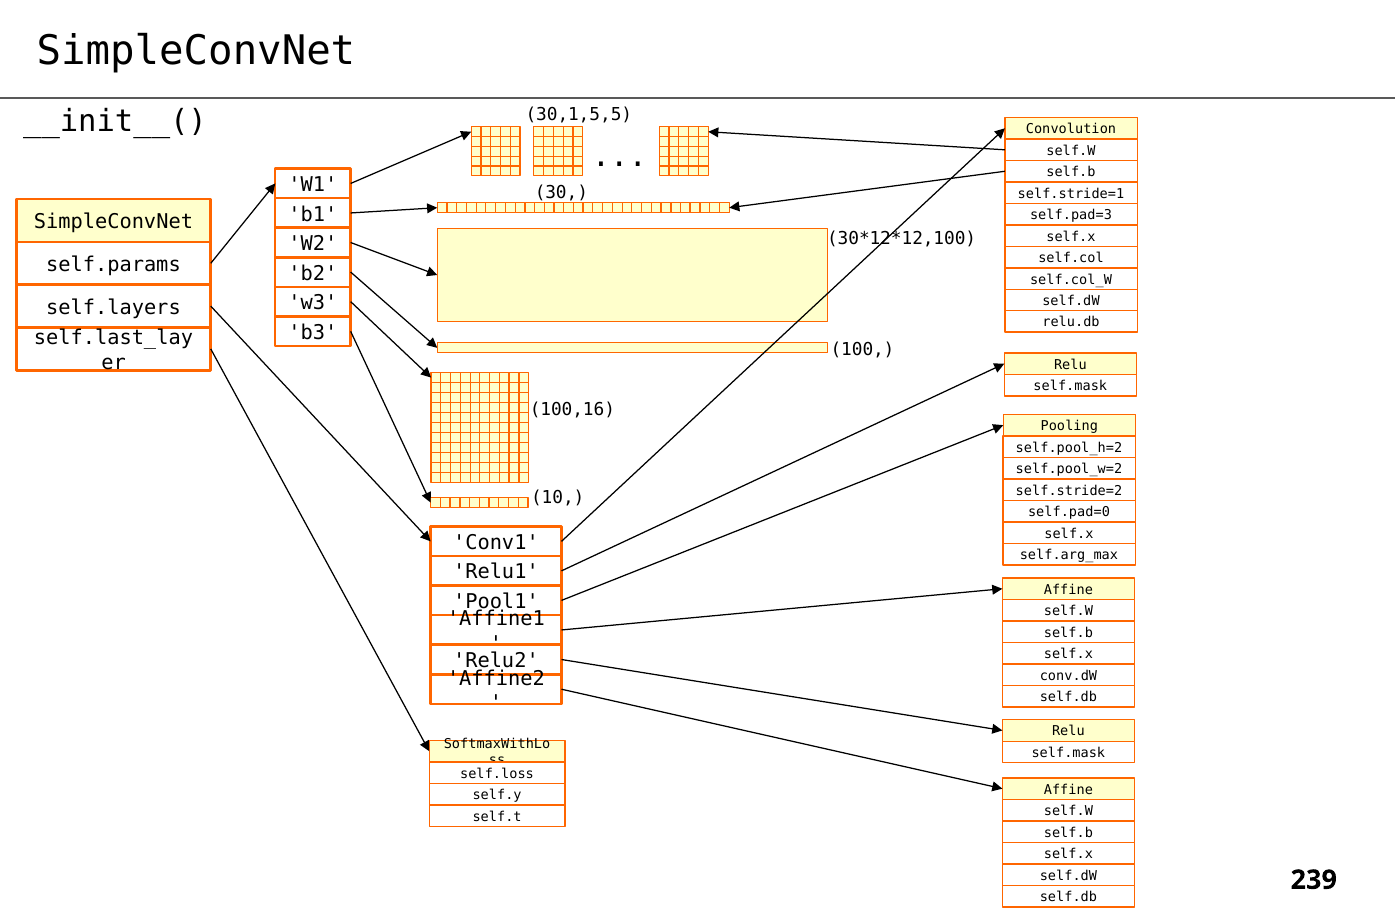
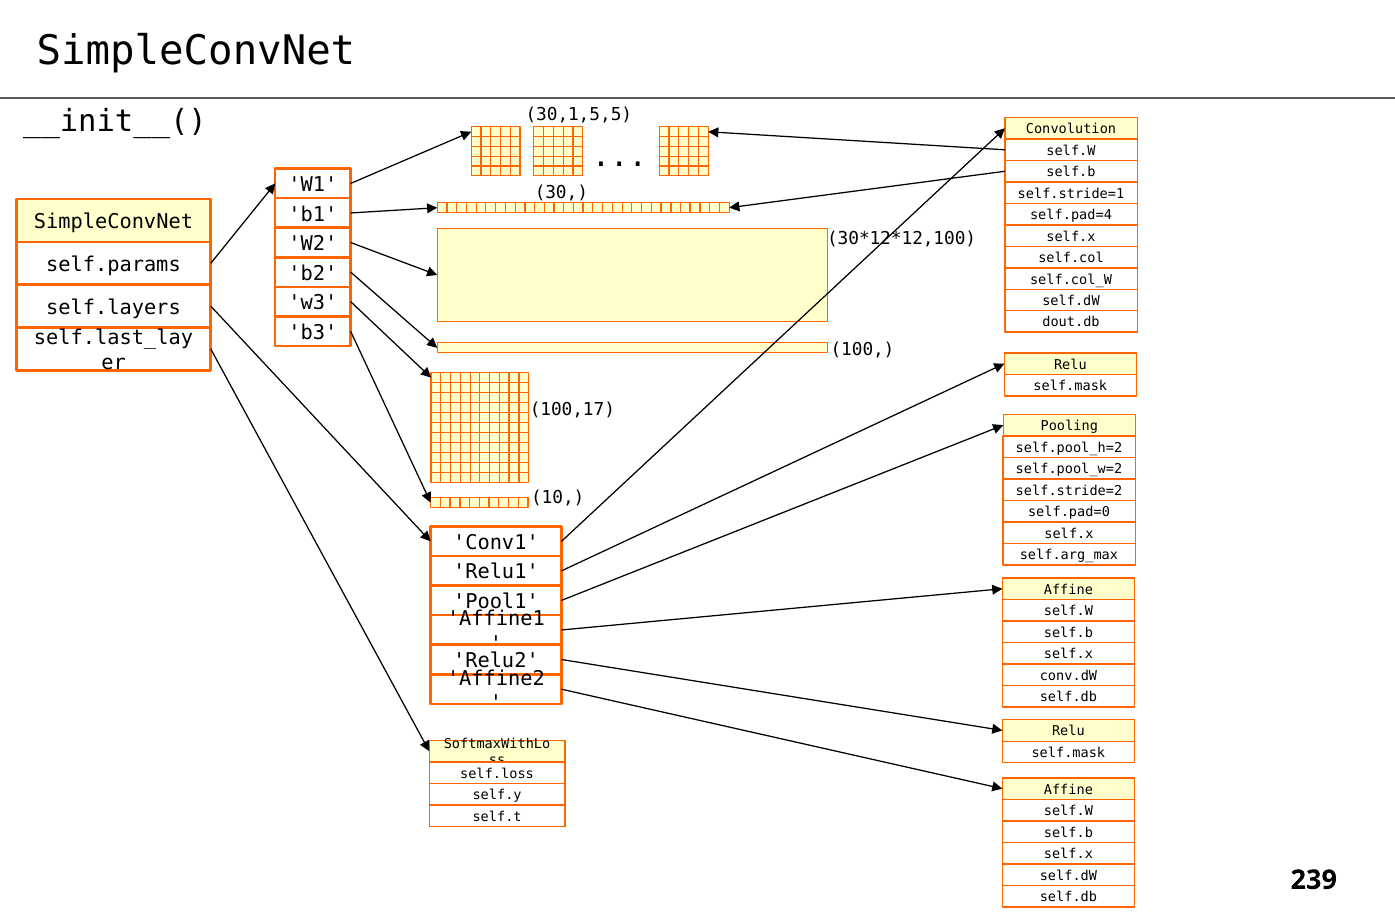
self.pad=3: self.pad=3 -> self.pad=4 (1071, 215)
relu.db: relu.db -> dout.db (1071, 322)
100,16: 100,16 -> 100,17 (572, 409)
